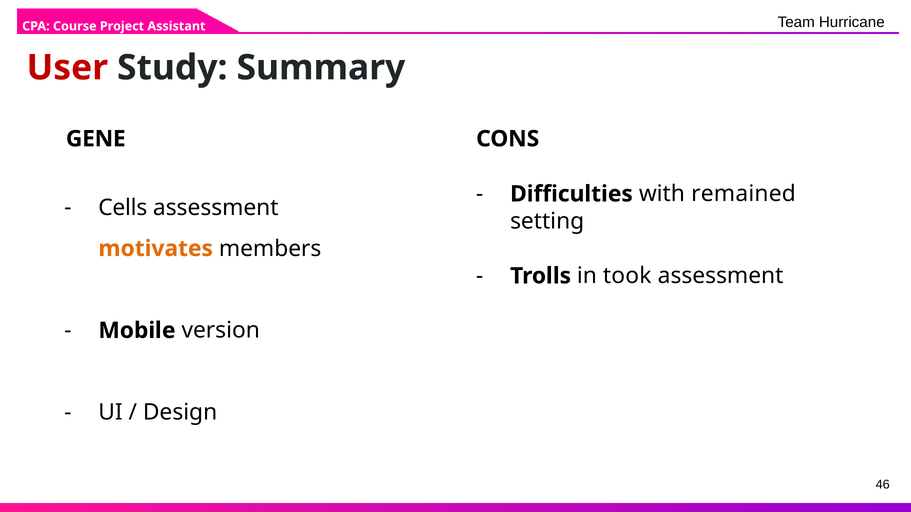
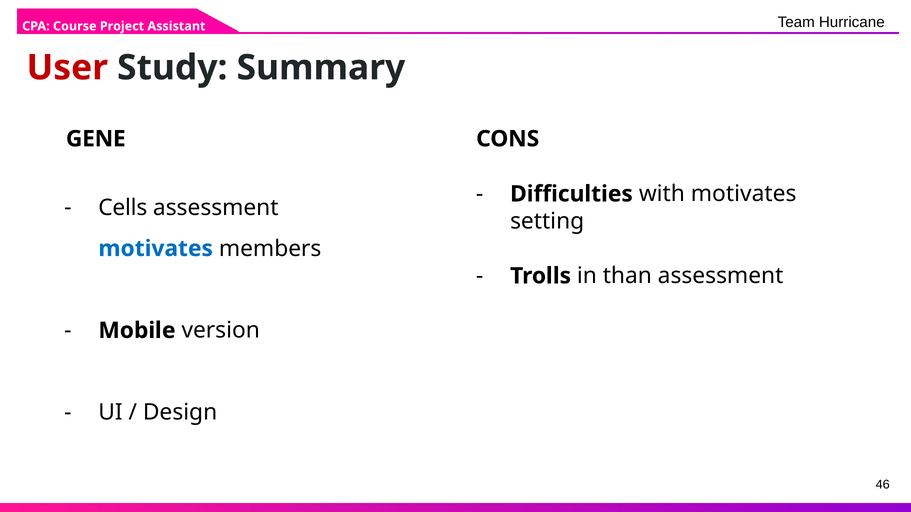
with remained: remained -> motivates (744, 194)
motivates colour: orange -> blue (156, 249)
took: took -> than (627, 276)
